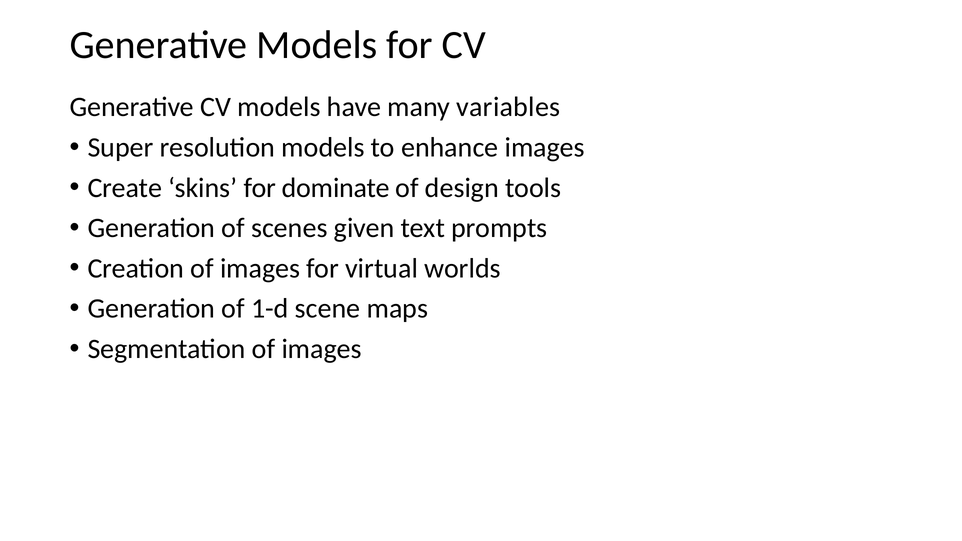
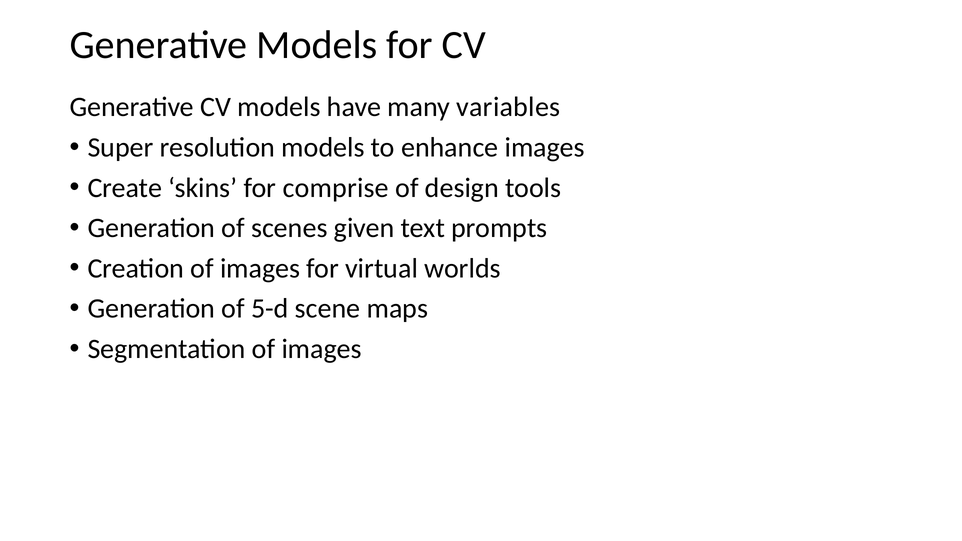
dominate: dominate -> comprise (336, 188)
1-d: 1-d -> 5-d (270, 309)
